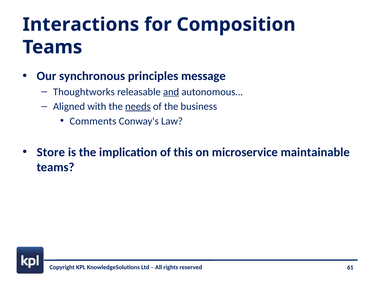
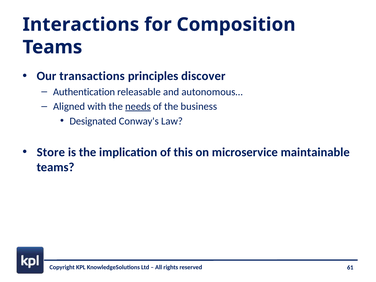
synchronous: synchronous -> transactions (92, 76)
message: message -> discover (203, 76)
Thoughtworks: Thoughtworks -> Authentication (84, 92)
and underline: present -> none (171, 92)
Comments: Comments -> Designated (93, 121)
